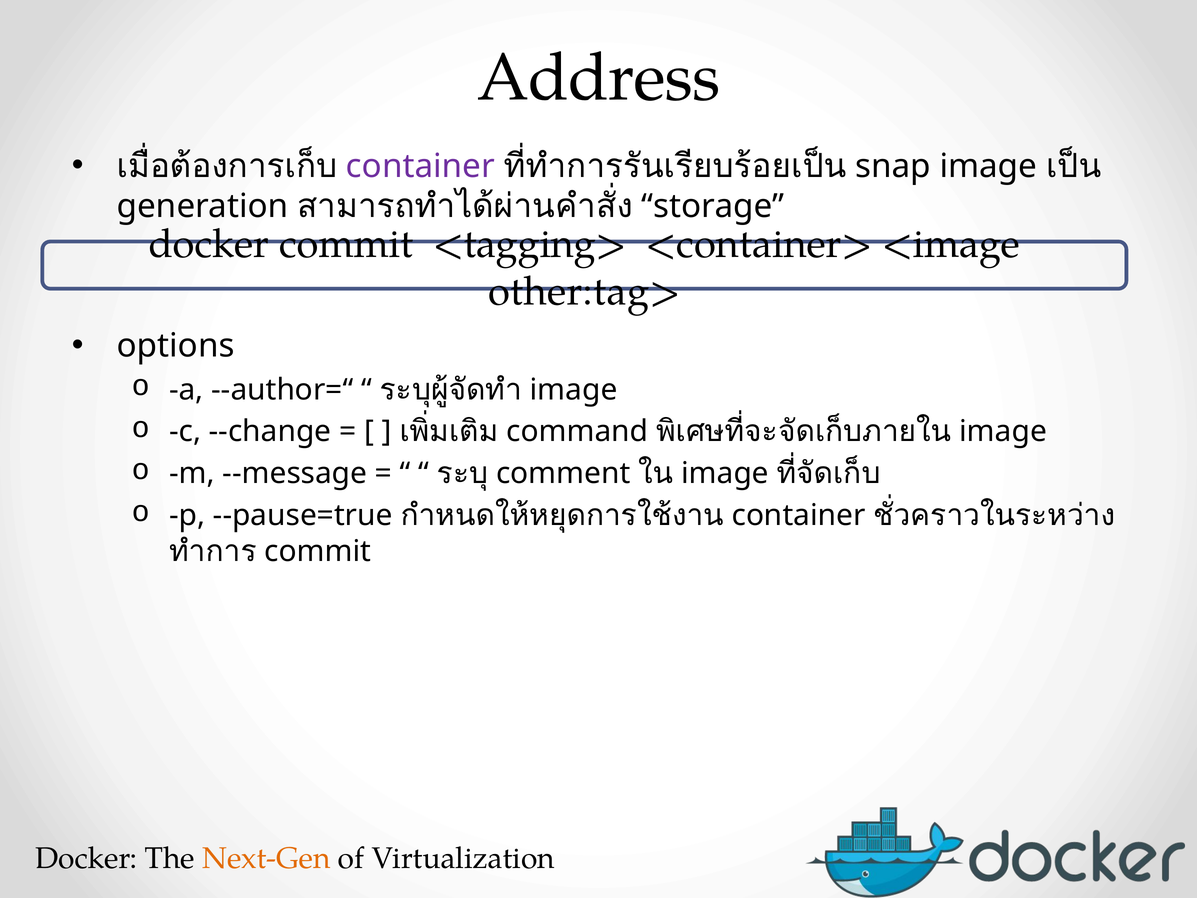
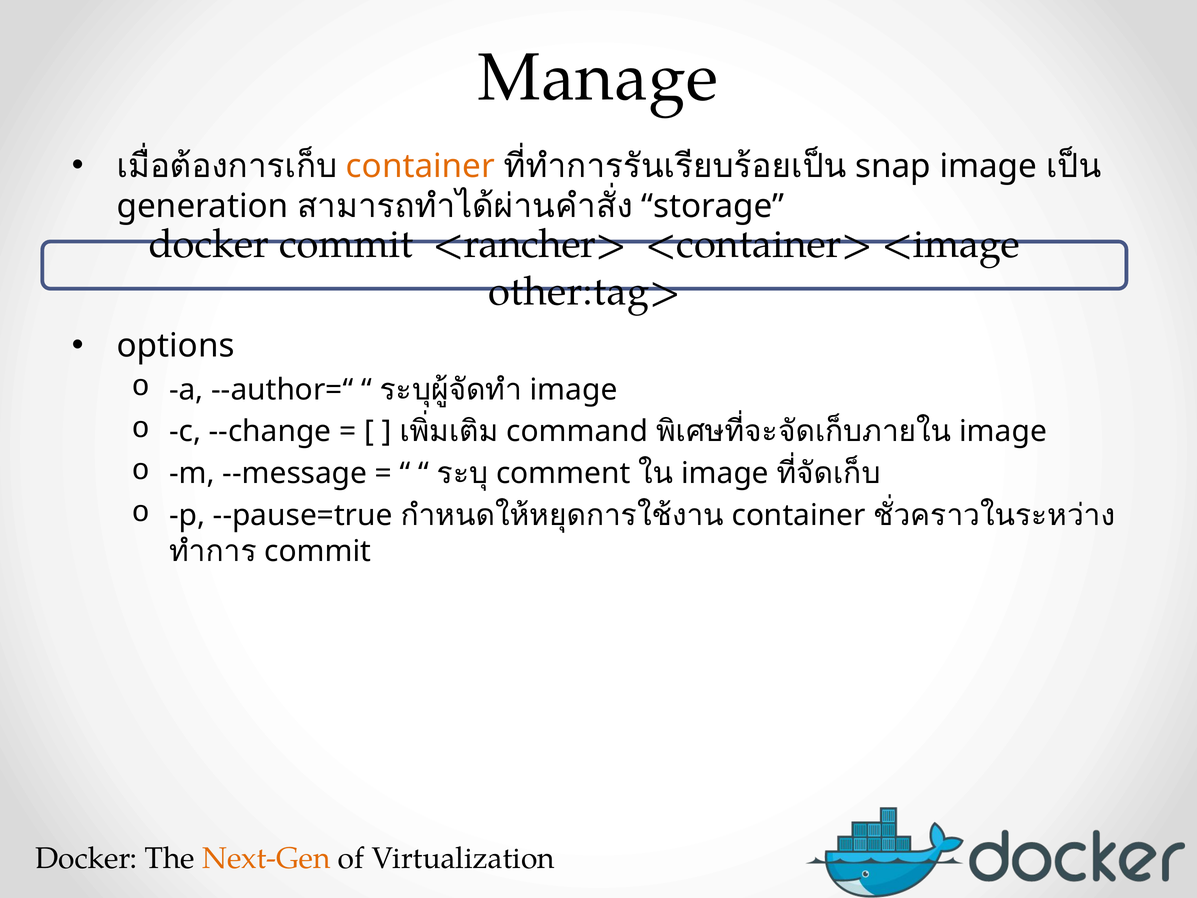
Address: Address -> Manage (598, 78)
container colour: purple -> orange (420, 166)
<tagging>: <tagging> -> <rancher> (530, 244)
